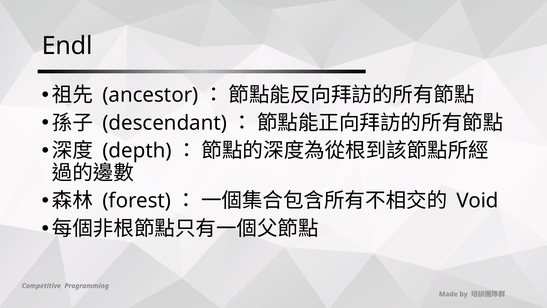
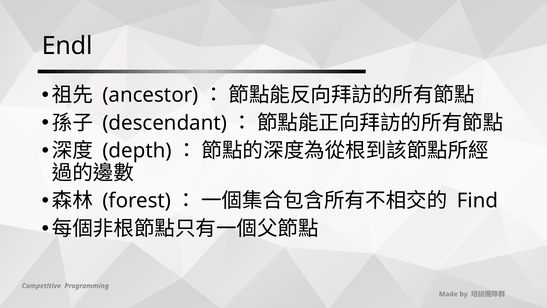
Void: Void -> Find (477, 201)
